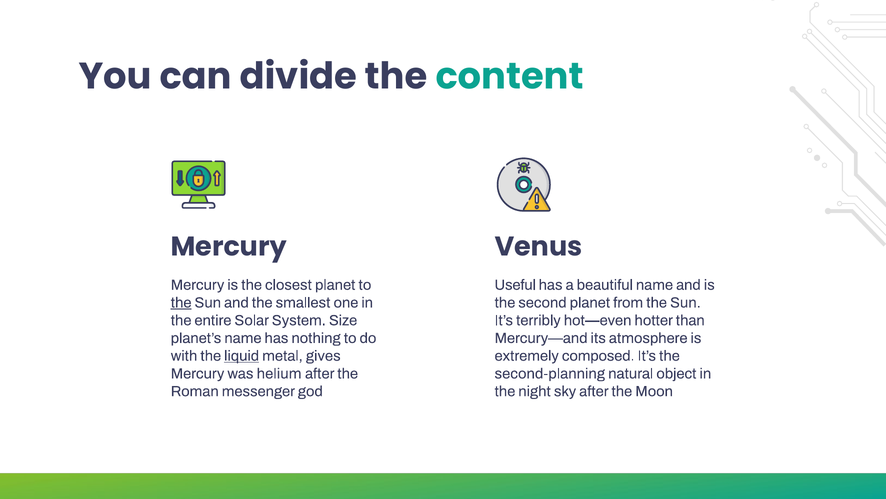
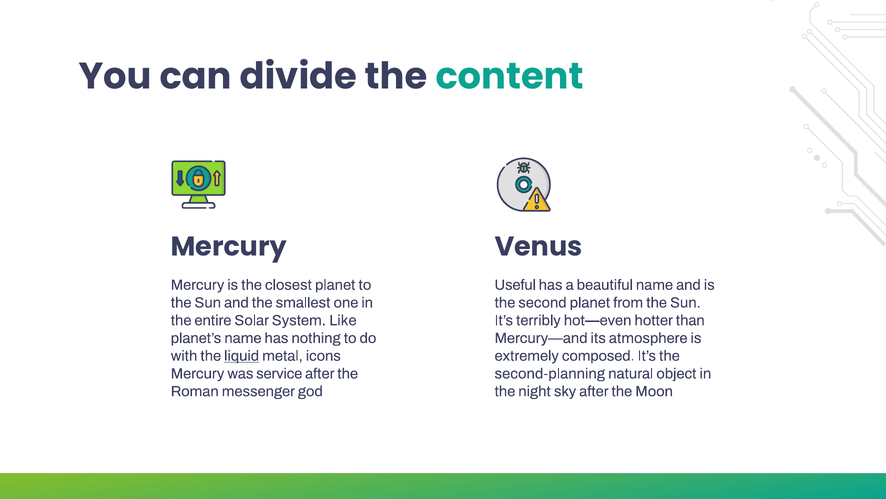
the underline: present -> none (181, 302)
Size: Size -> Like (343, 320)
gives: gives -> icons (323, 355)
helium: helium -> service (279, 373)
